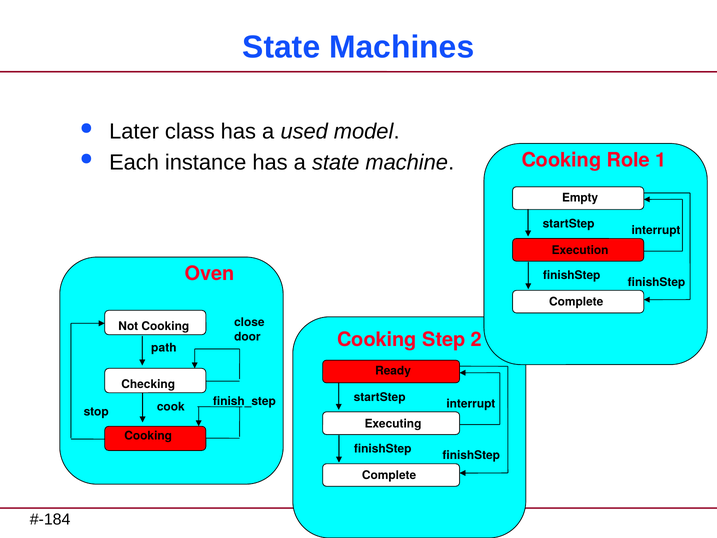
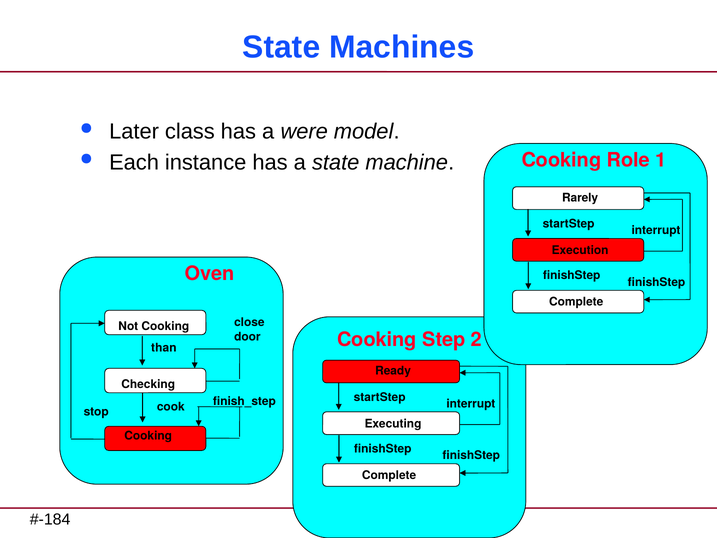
used: used -> were (304, 132)
Empty: Empty -> Rarely (580, 198)
path: path -> than (164, 347)
